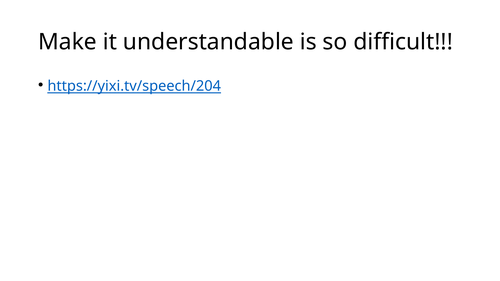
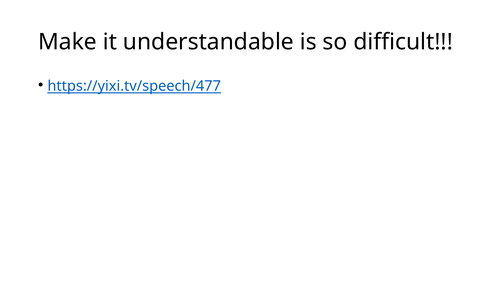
https://yixi.tv/speech/204: https://yixi.tv/speech/204 -> https://yixi.tv/speech/477 (134, 86)
